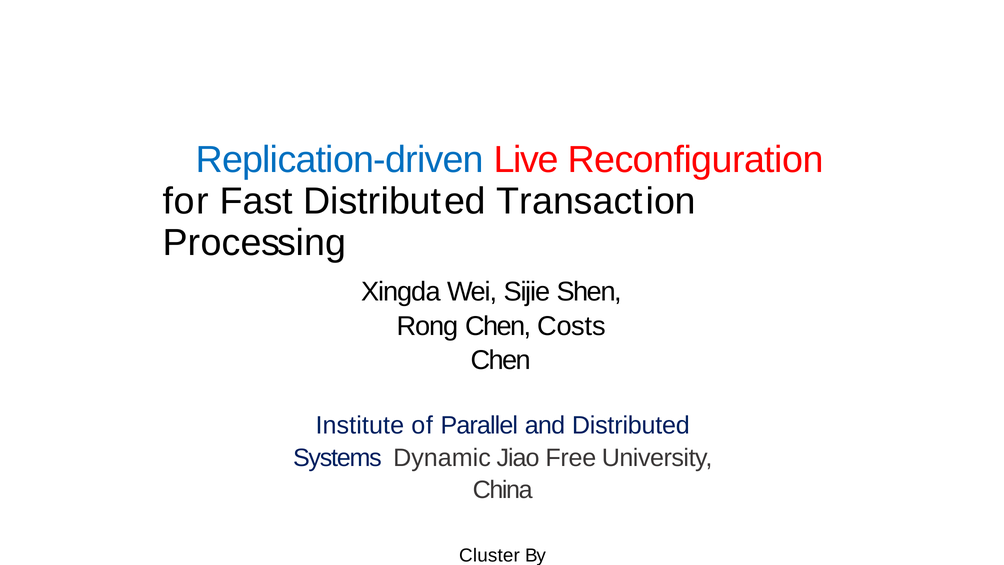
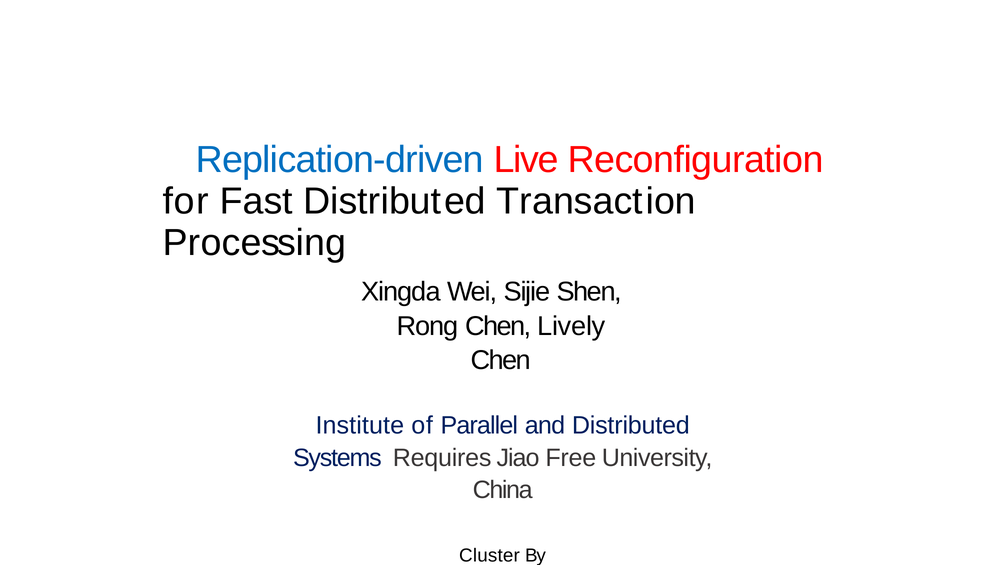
Costs: Costs -> Lively (571, 326)
Dynamic: Dynamic -> Requires (442, 458)
